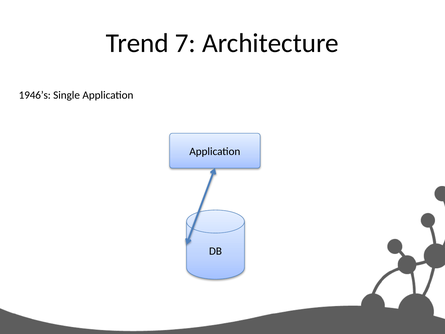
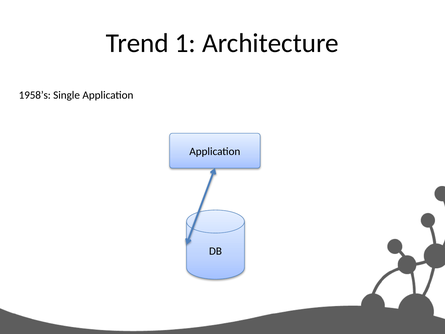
7: 7 -> 1 (185, 43)
1946’s: 1946’s -> 1958’s (35, 95)
